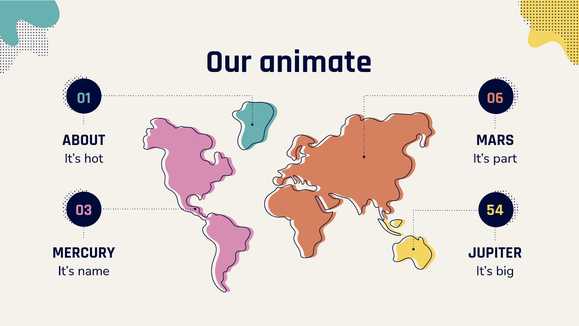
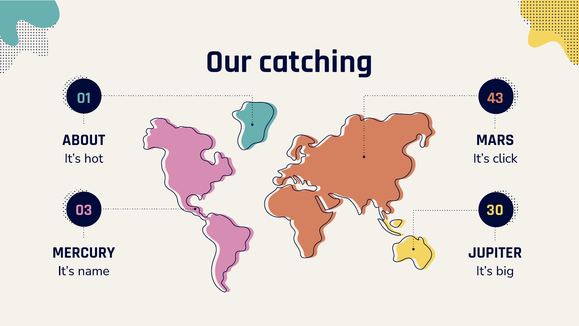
animate: animate -> catching (316, 61)
06: 06 -> 43 (495, 98)
part: part -> click (505, 158)
54: 54 -> 30 (495, 210)
